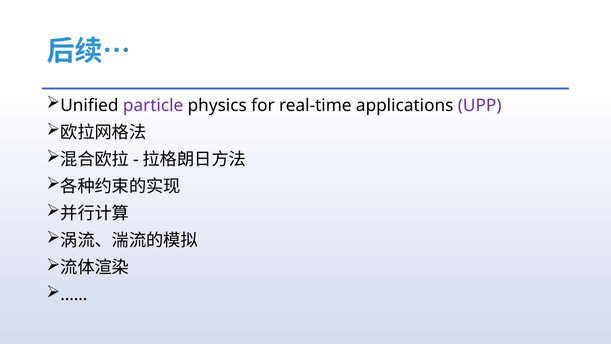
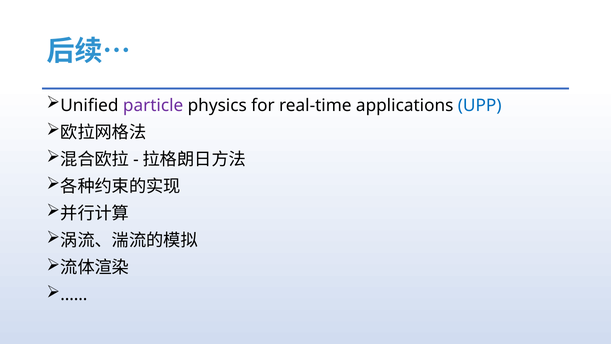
UPP colour: purple -> blue (480, 105)
